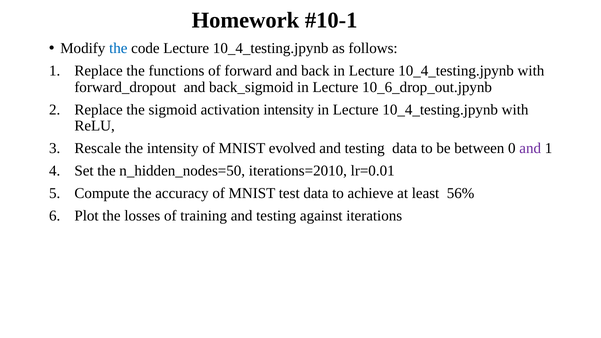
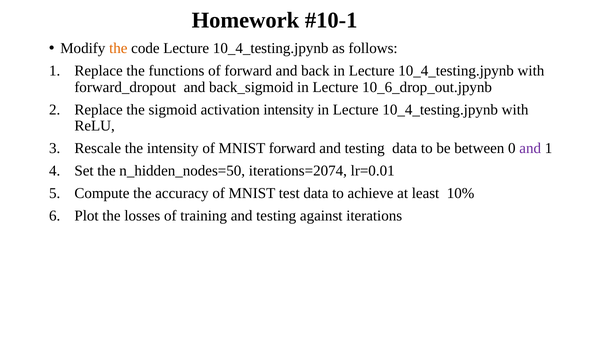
the colour: blue -> orange (118, 48)
MNIST evolved: evolved -> forward (292, 148)
iterations=2010: iterations=2010 -> iterations=2074 (298, 171)
56%: 56% -> 10% (461, 193)
